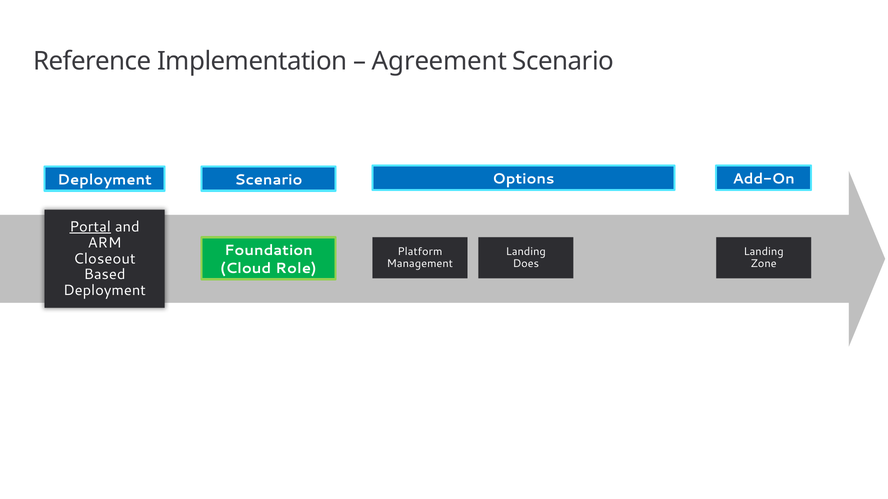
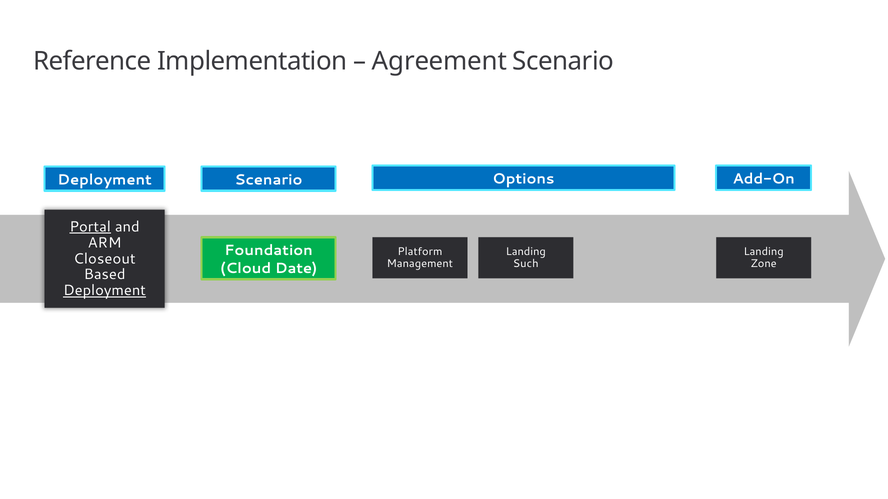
Does: Does -> Such (526, 264)
Role: Role -> Date (296, 268)
Deployment underline: none -> present (105, 291)
